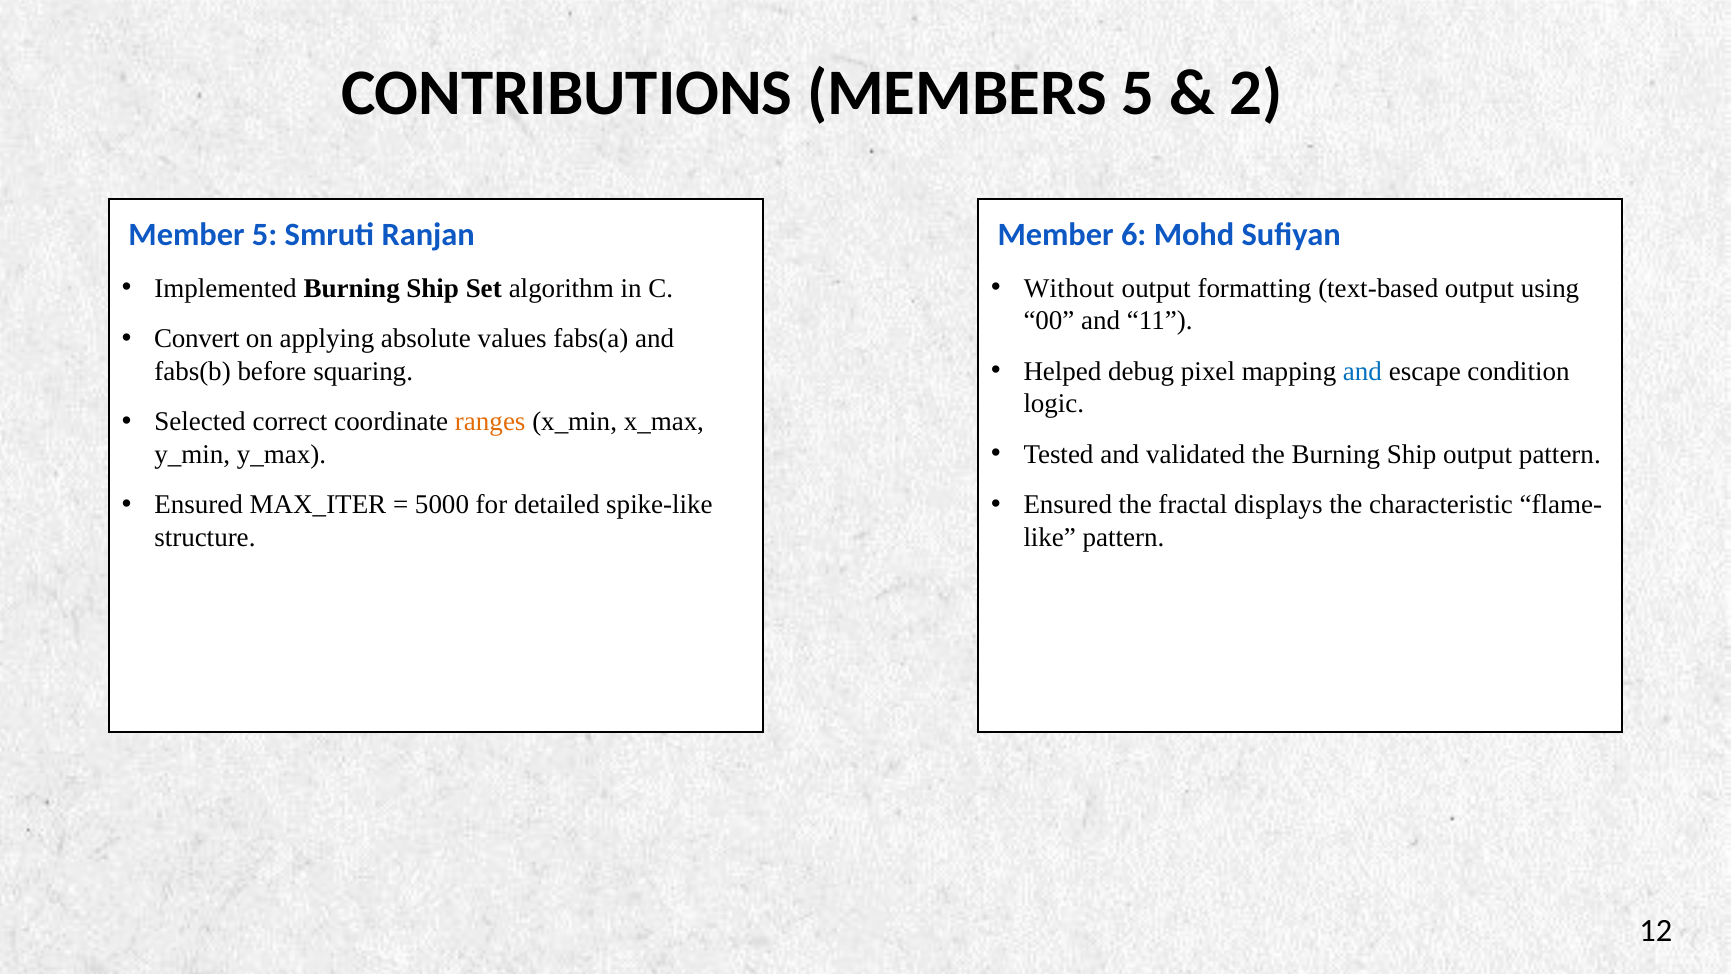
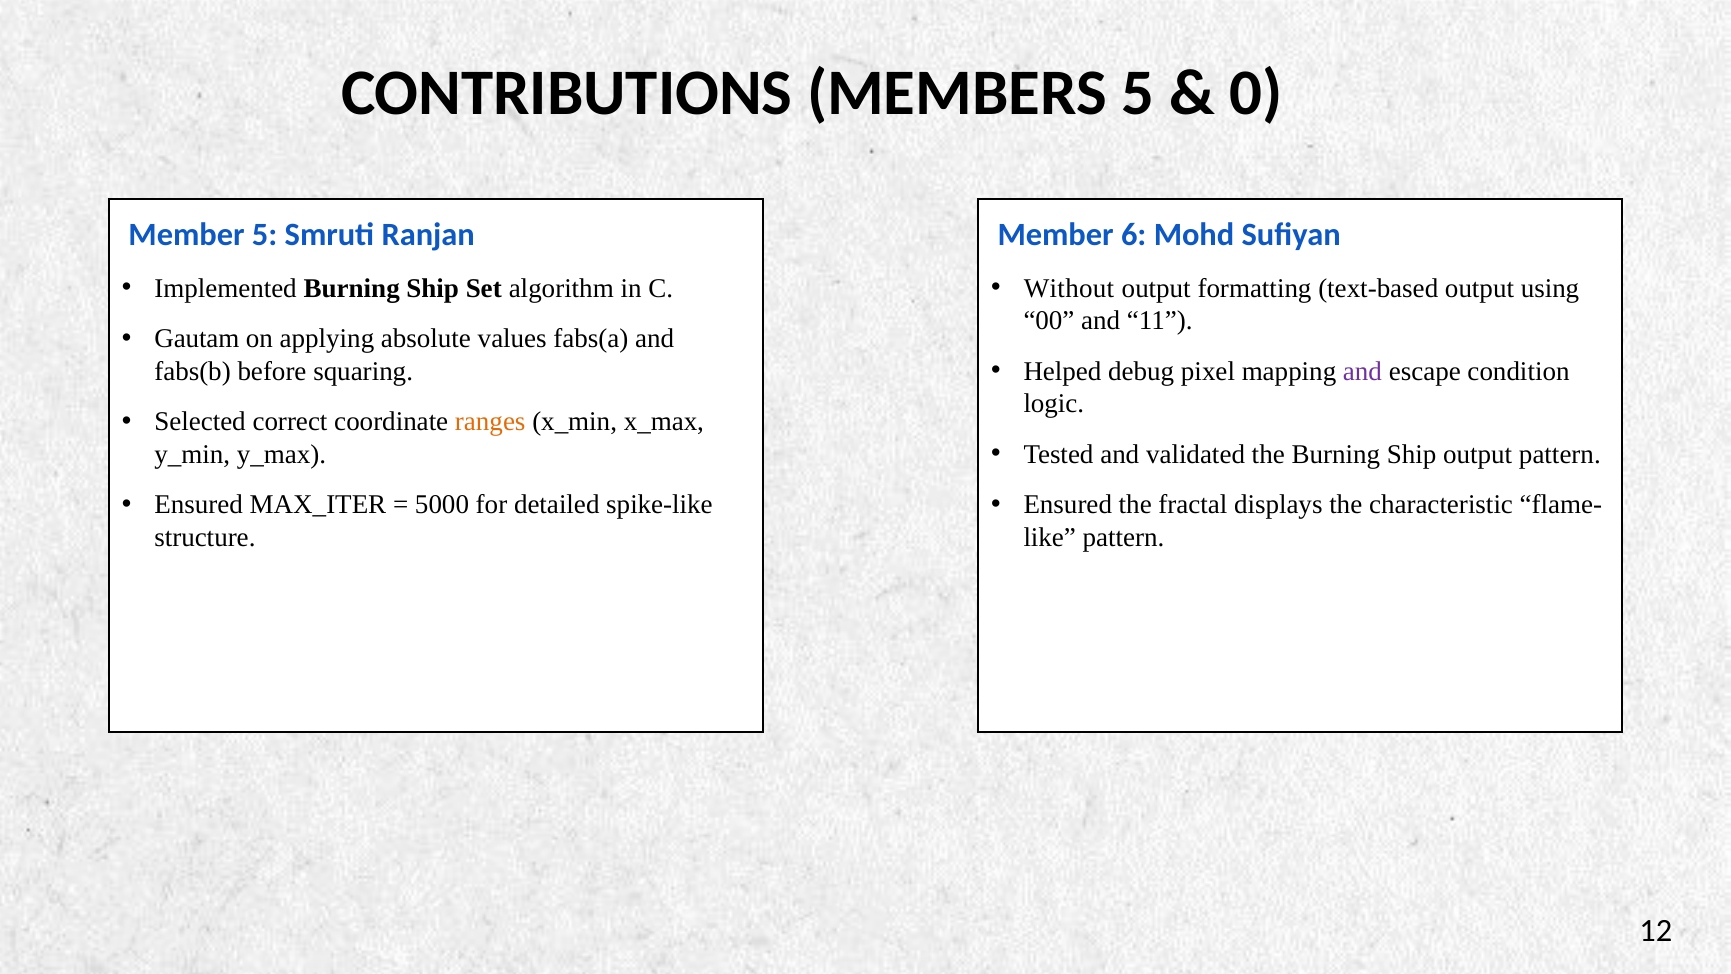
2: 2 -> 0 (1256, 93)
Convert: Convert -> Gautam (197, 339)
and colour: blue -> purple (1362, 371)
